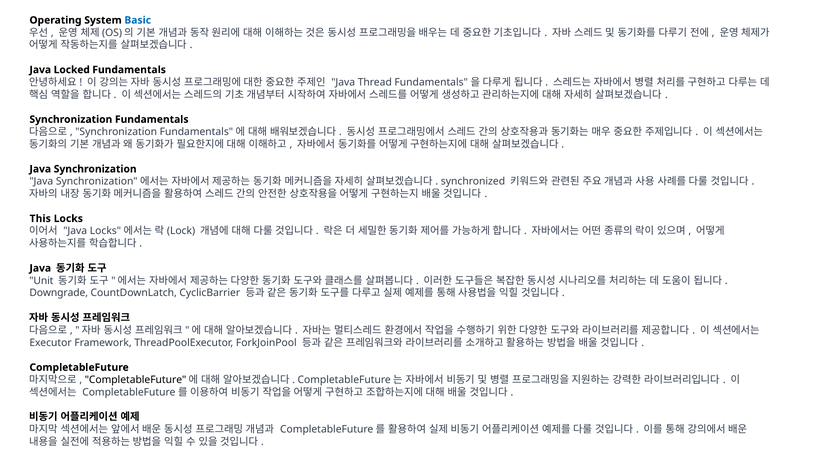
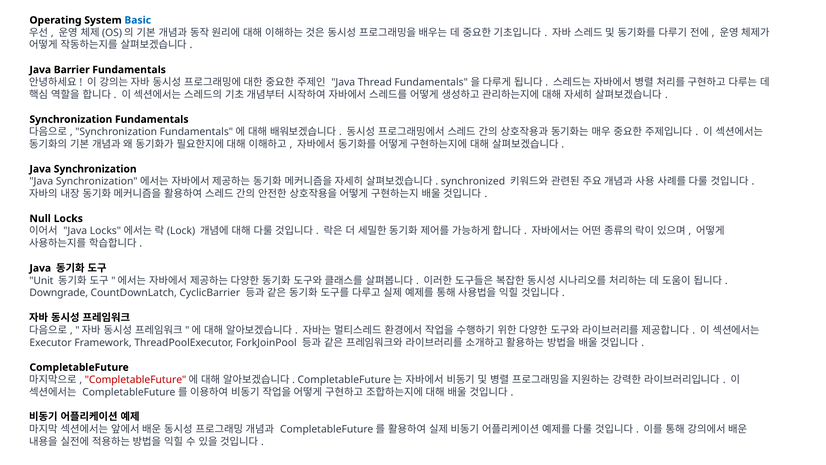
Locked: Locked -> Barrier (72, 70)
This: This -> Null (40, 218)
CompletableFuture colour: black -> red (136, 379)
